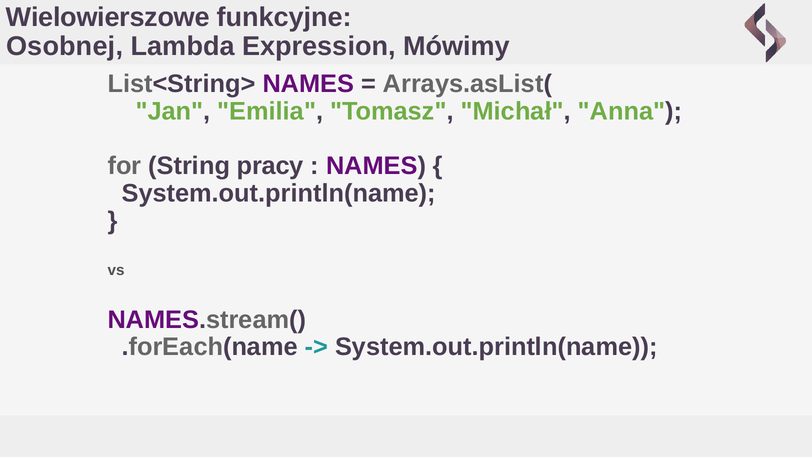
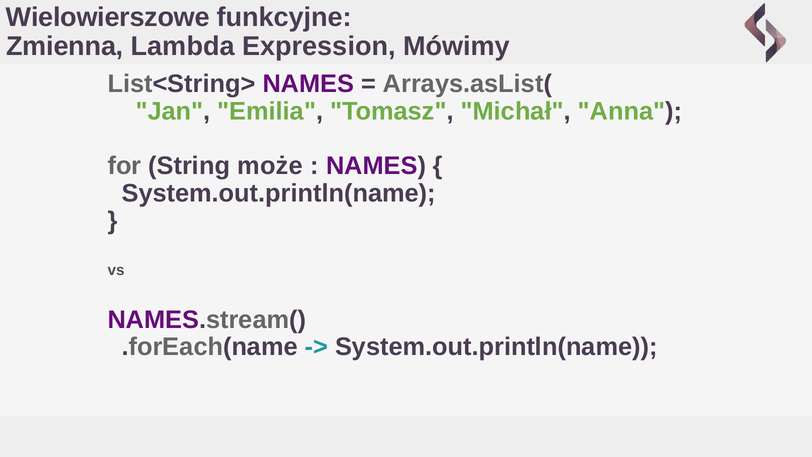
Osobnej: Osobnej -> Zmienna (65, 47)
pracy: pracy -> może (270, 166)
